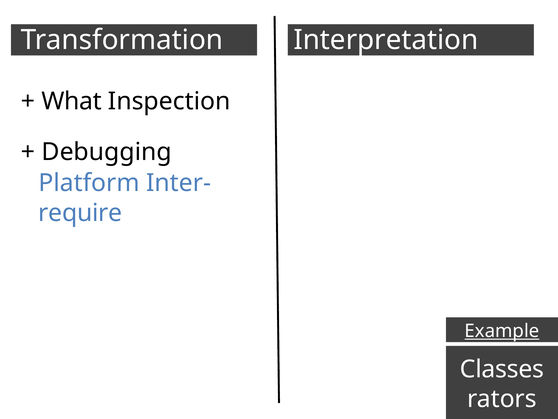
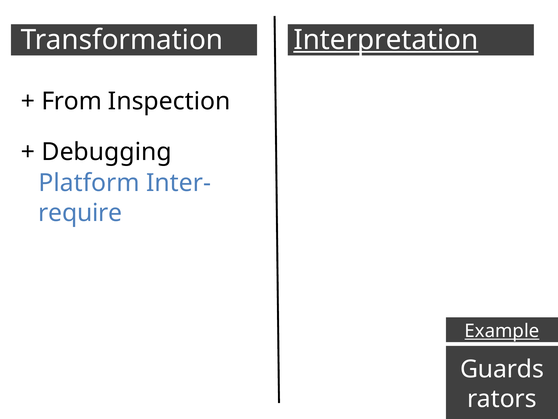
Interpretation underline: none -> present (386, 40)
What: What -> From (72, 101)
Classes: Classes -> Guards (502, 369)
